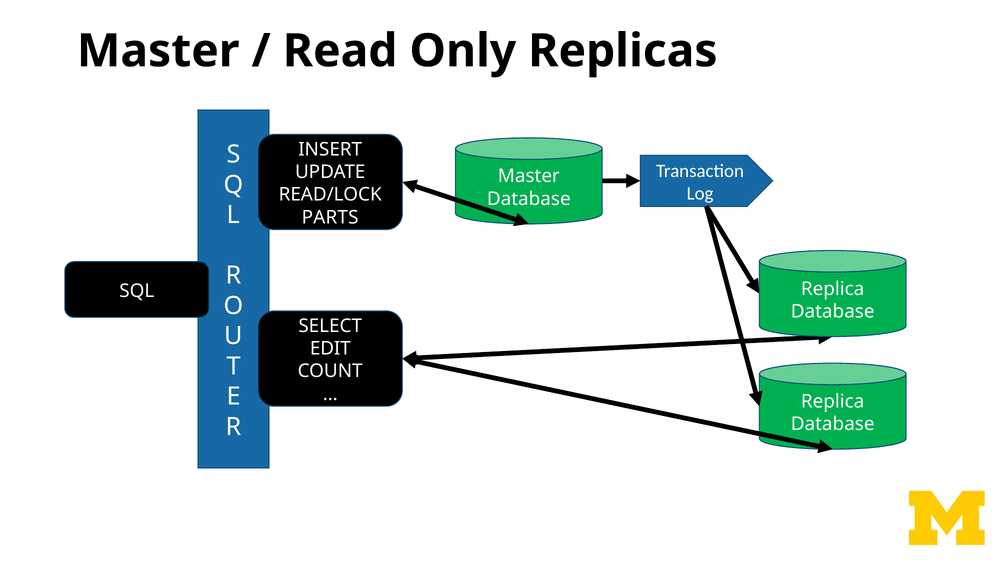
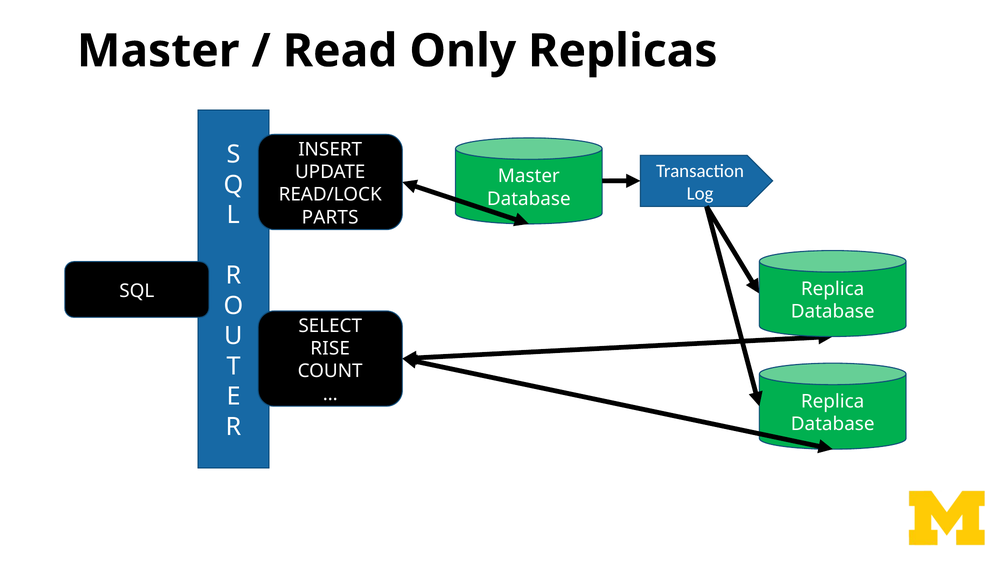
EDIT: EDIT -> RISE (330, 349)
